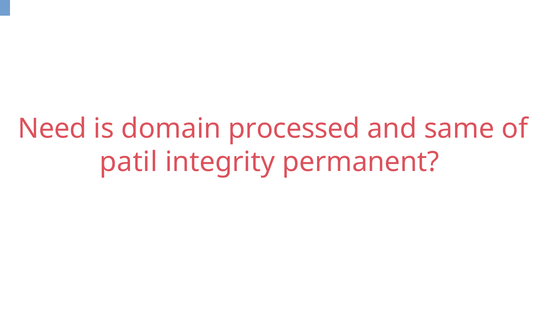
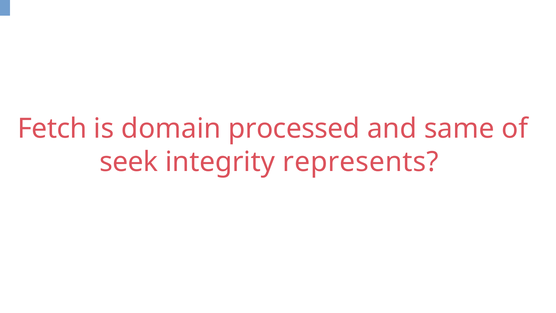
Need: Need -> Fetch (52, 128)
patil: patil -> seek (129, 162)
permanent: permanent -> represents (361, 162)
